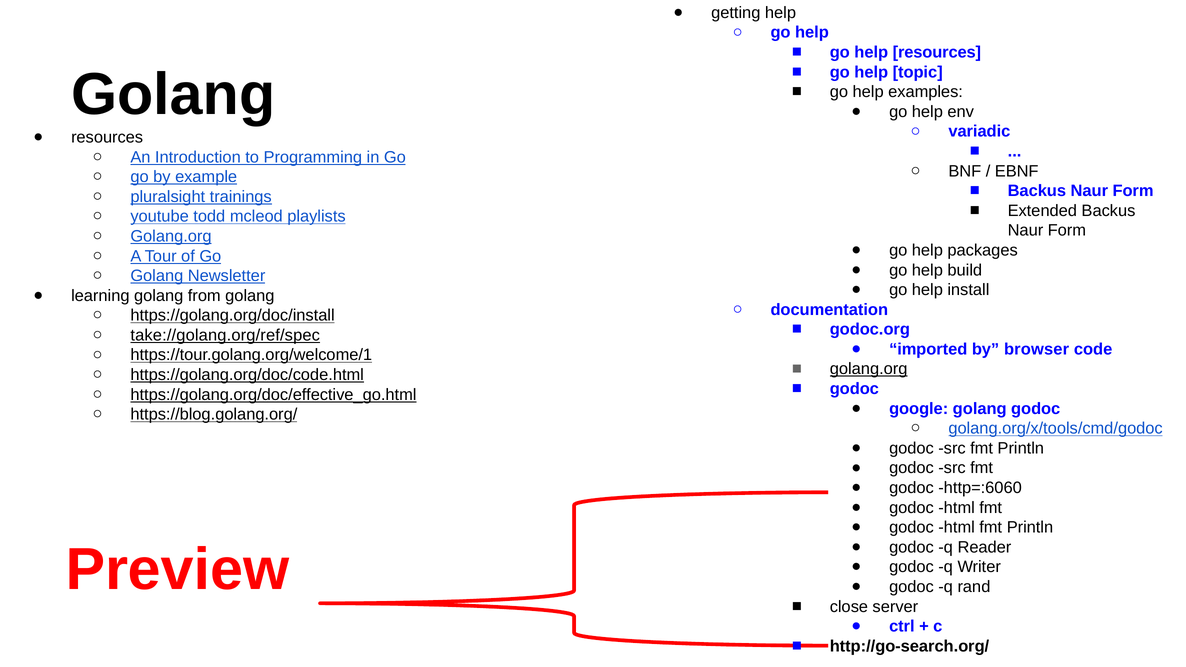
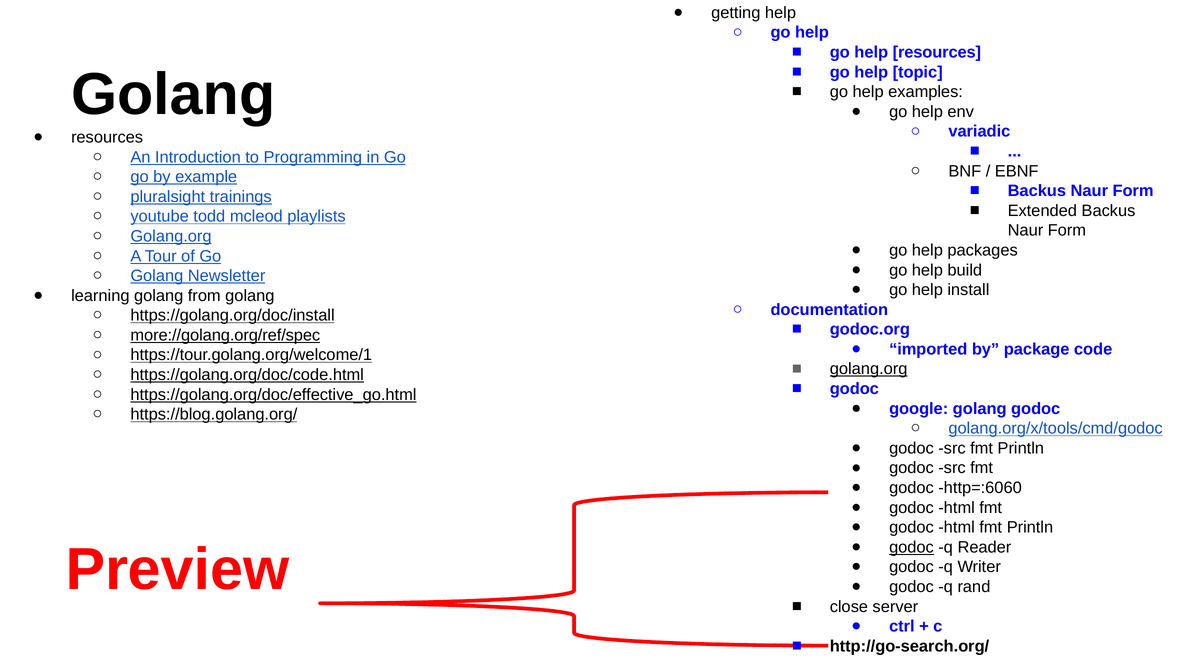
take://golang.org/ref/spec: take://golang.org/ref/spec -> more://golang.org/ref/spec (225, 335)
browser: browser -> package (1037, 349)
godoc underline: none -> present (911, 547)
